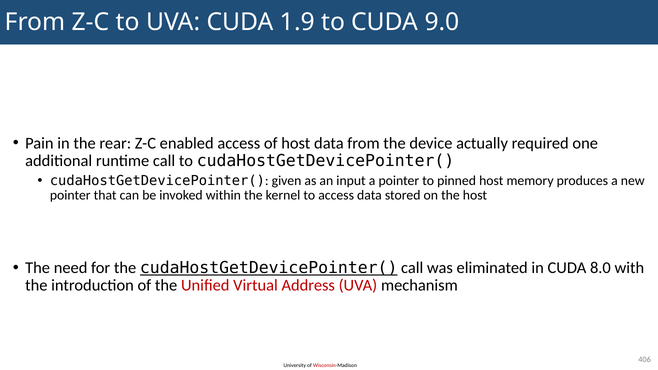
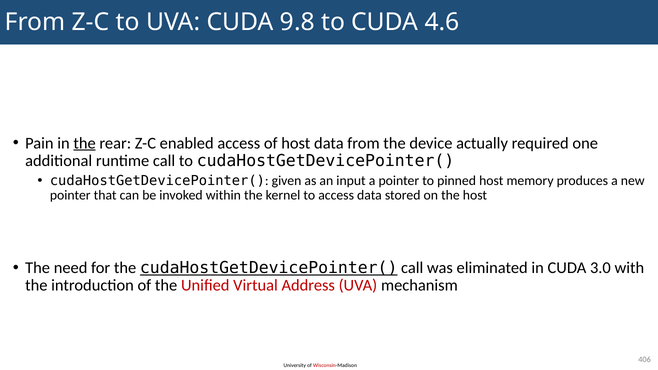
1.9: 1.9 -> 9.8 (297, 22)
9.0: 9.0 -> 4.6 (442, 22)
the underline: none -> present (85, 143)
8.0: 8.0 -> 3.0 (600, 268)
